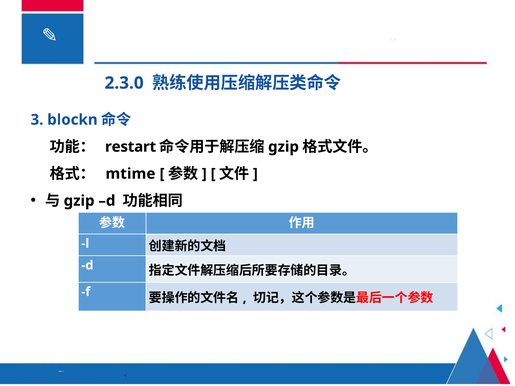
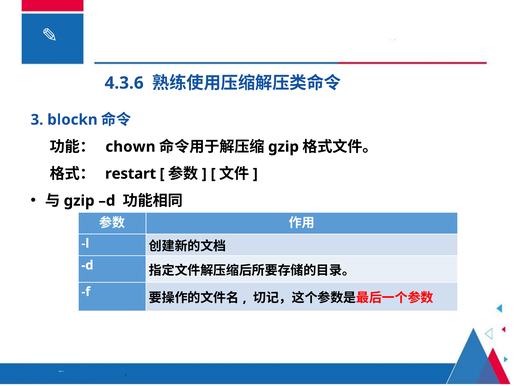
2.3.0: 2.3.0 -> 4.3.6 (124, 83)
restart: restart -> chown (130, 147)
mtime: mtime -> restart (131, 174)
